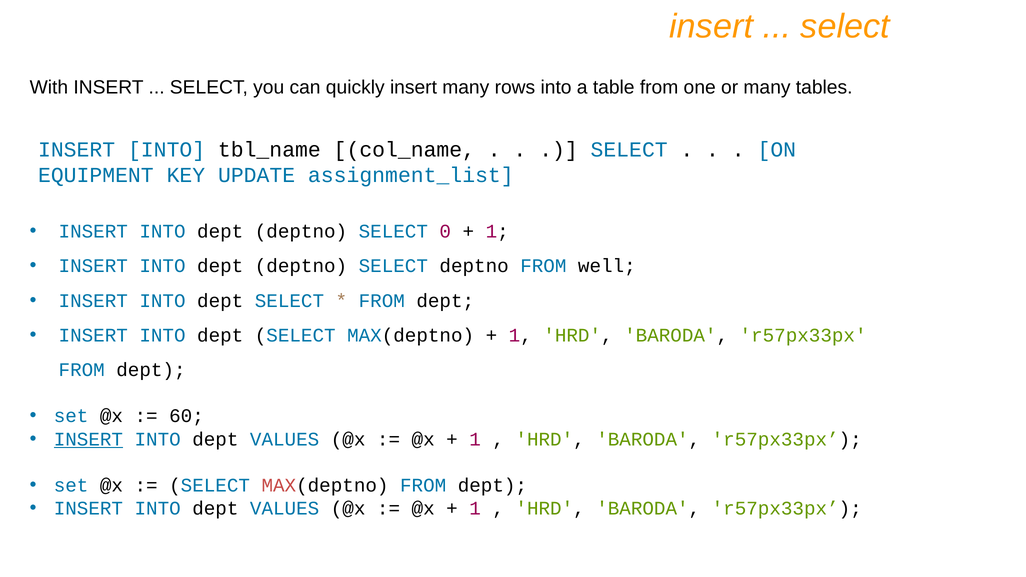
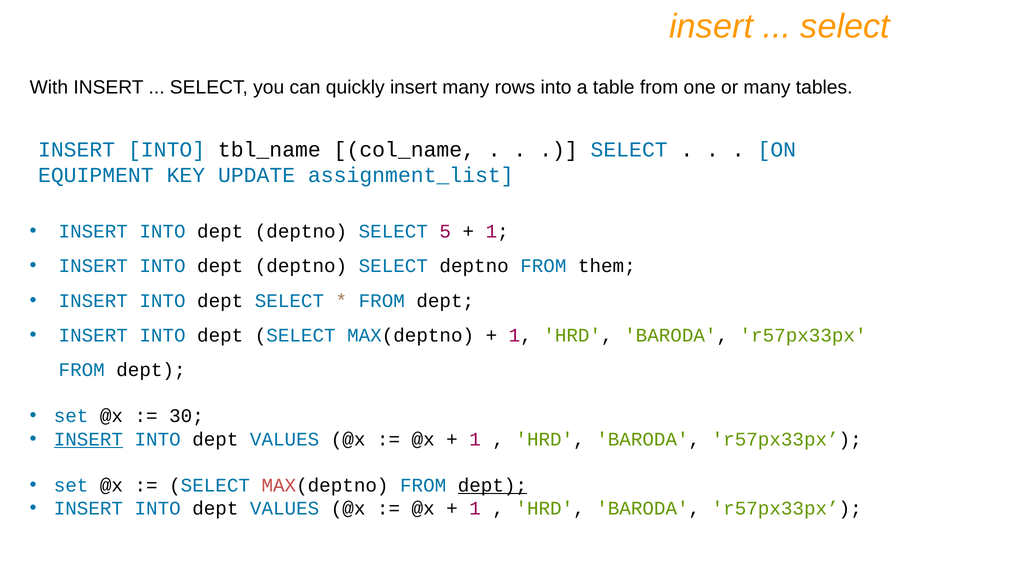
0: 0 -> 5 (445, 232)
well: well -> them (607, 266)
60: 60 -> 30 (187, 416)
dept underline: none -> present (492, 485)
